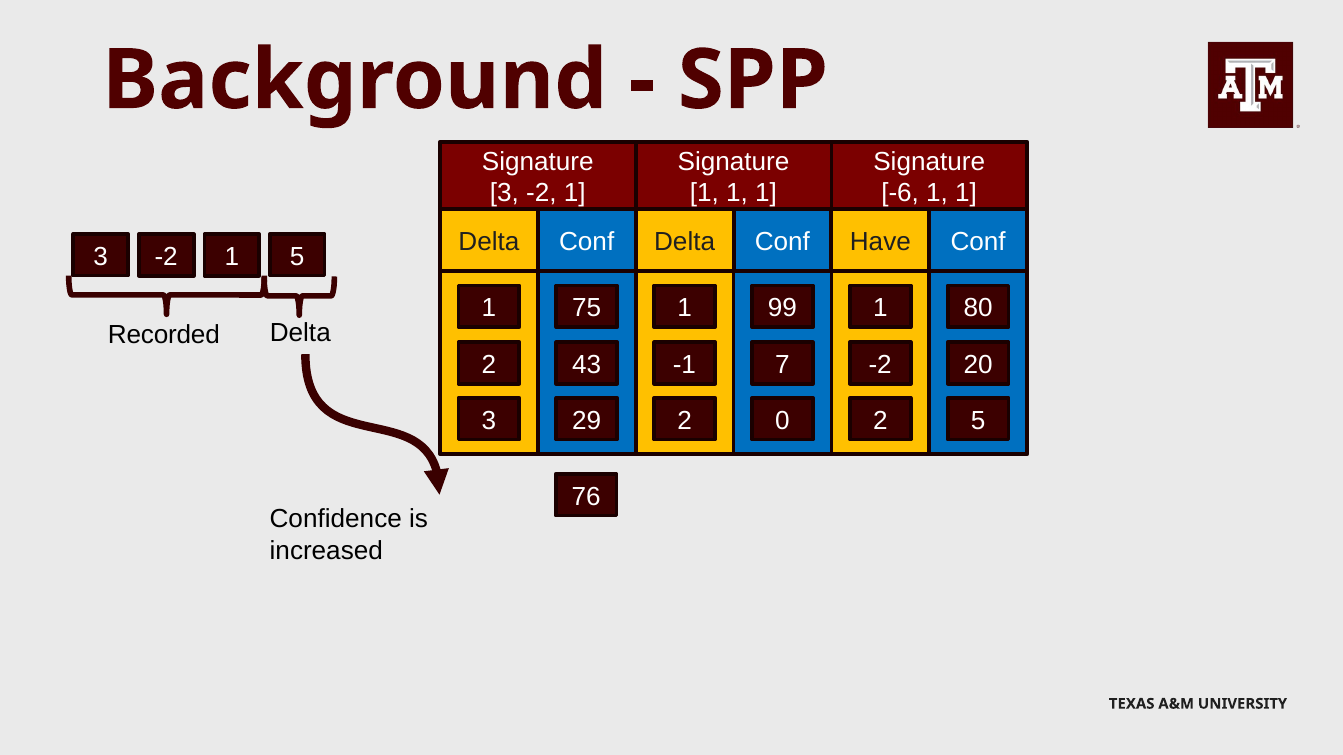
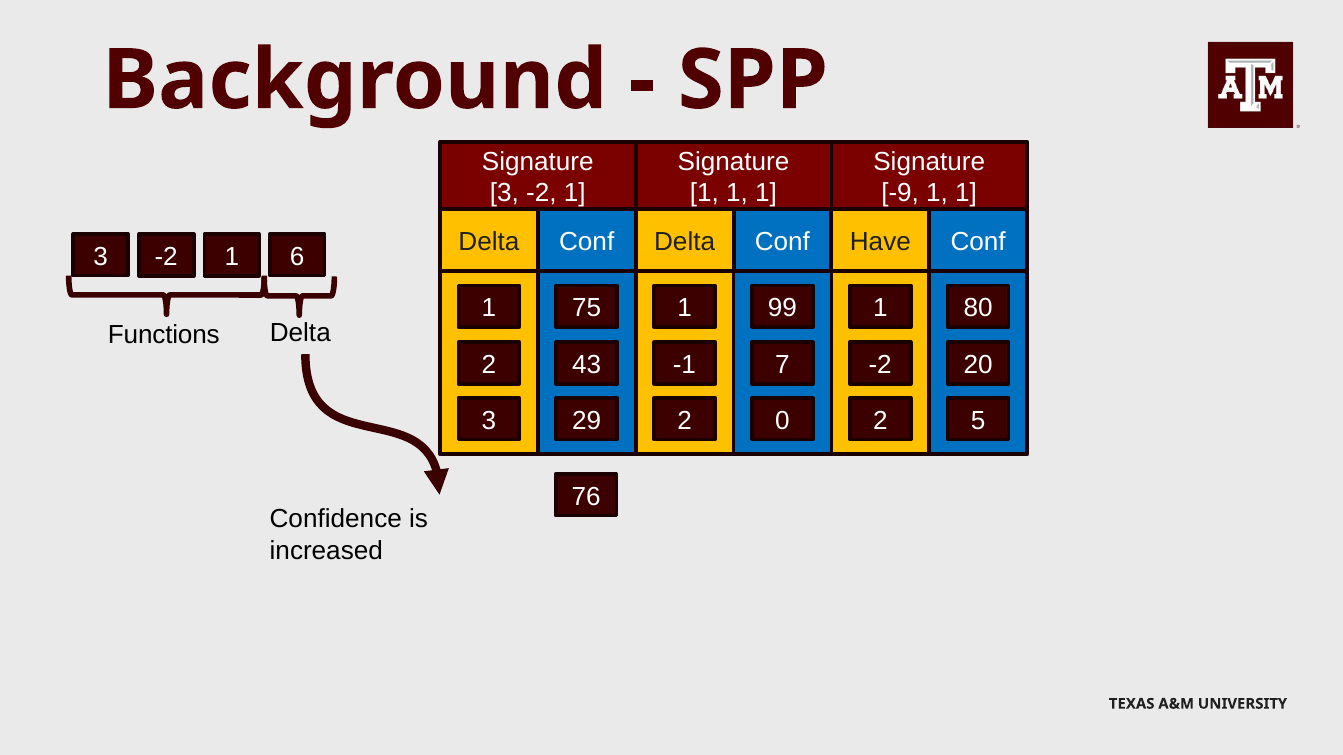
-6: -6 -> -9 (900, 193)
1 5: 5 -> 6 (297, 257)
Recorded: Recorded -> Functions (164, 335)
